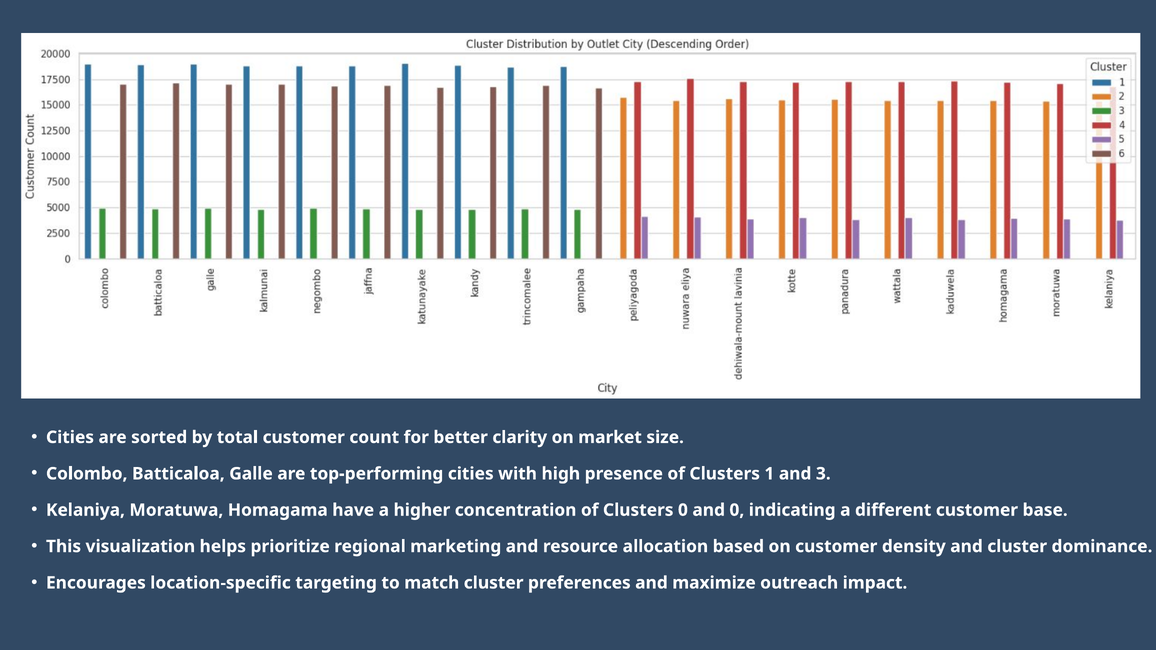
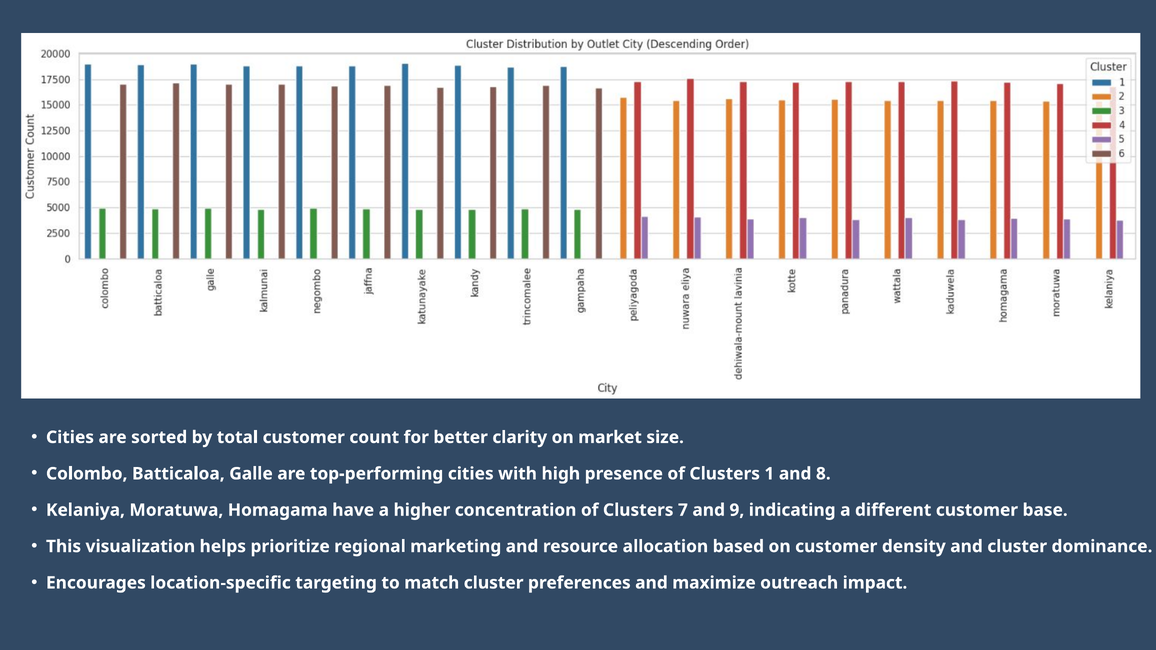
3: 3 -> 8 (823, 474)
Clusters 0: 0 -> 7 (683, 510)
and 0: 0 -> 9 (737, 510)
